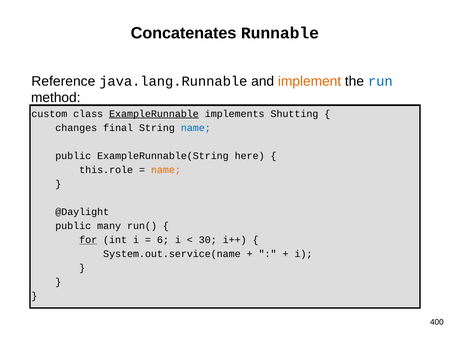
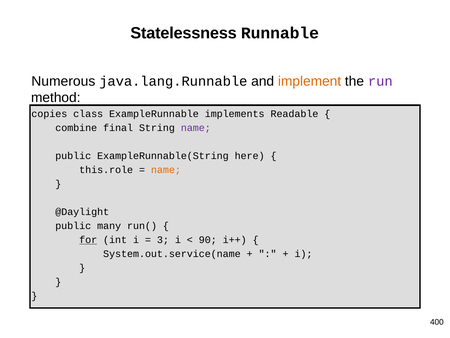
Concatenates: Concatenates -> Statelessness (184, 33)
Reference: Reference -> Numerous (63, 81)
run colour: blue -> purple (380, 81)
custom: custom -> copies (49, 114)
ExampleRunnable underline: present -> none (154, 114)
Shutting: Shutting -> Readable (294, 114)
changes: changes -> combine (76, 128)
name colour: blue -> purple (196, 128)
6: 6 -> 3 (163, 240)
30: 30 -> 90 (208, 240)
